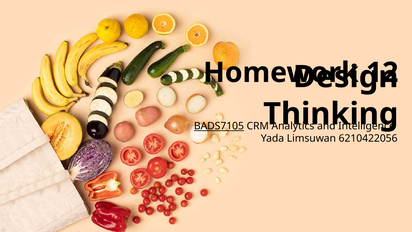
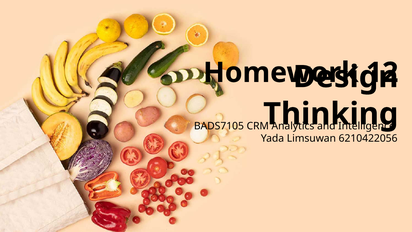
BADS7105 underline: present -> none (219, 126)
